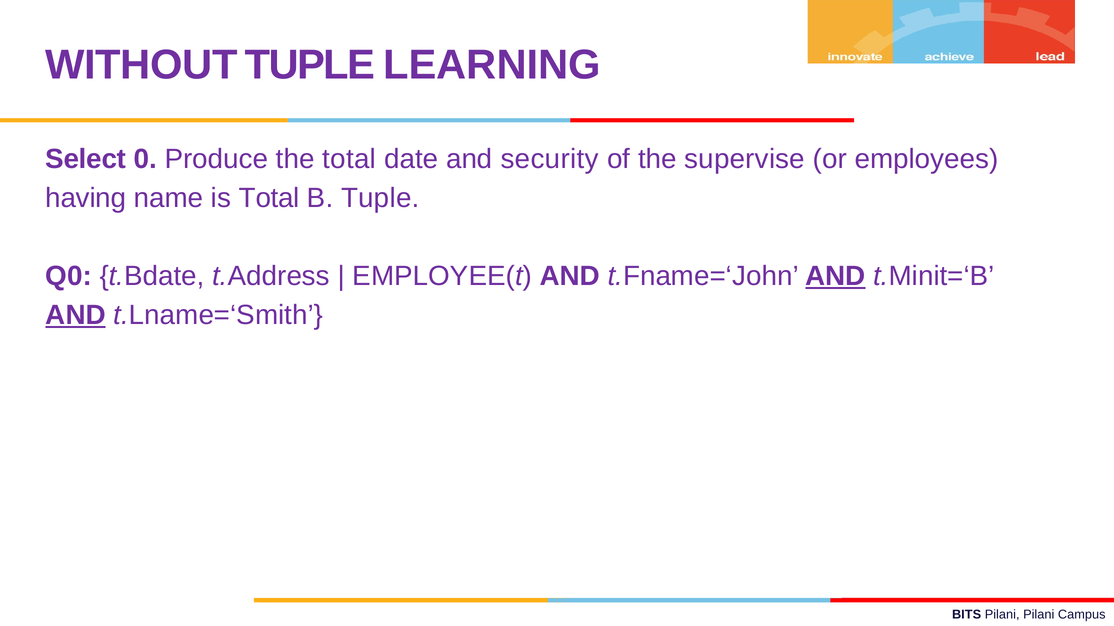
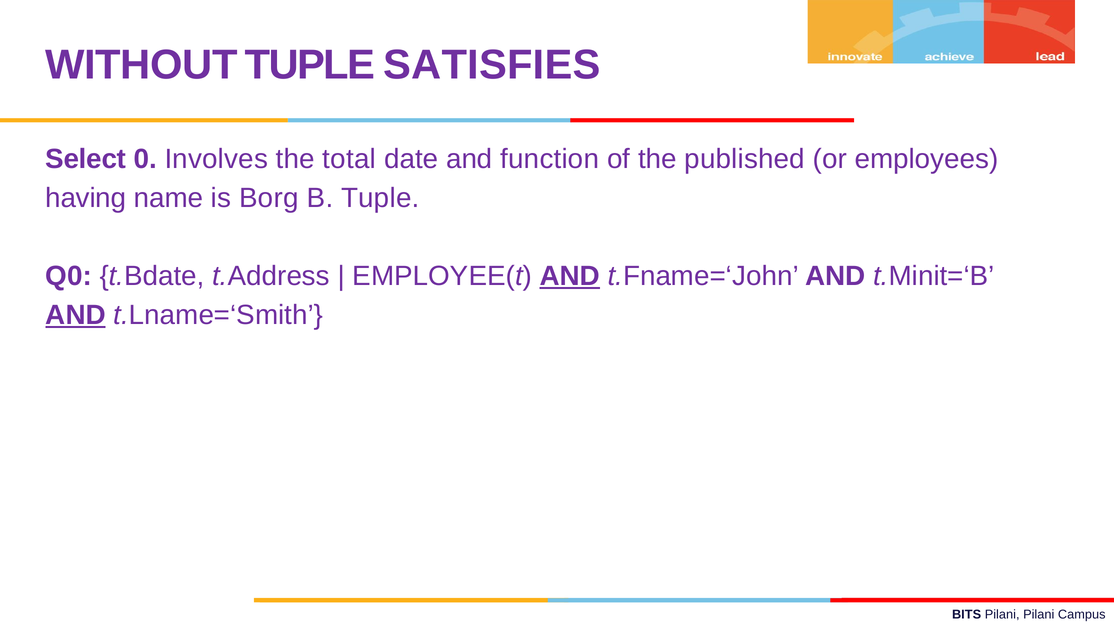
LEARNING: LEARNING -> SATISFIES (492, 65)
Produce: Produce -> Involves (216, 159)
security: security -> function (550, 159)
supervise: supervise -> published (745, 159)
is Total: Total -> Borg (269, 198)
AND underline: none -> present (570, 276)
AND underline: present -> none (835, 276)
